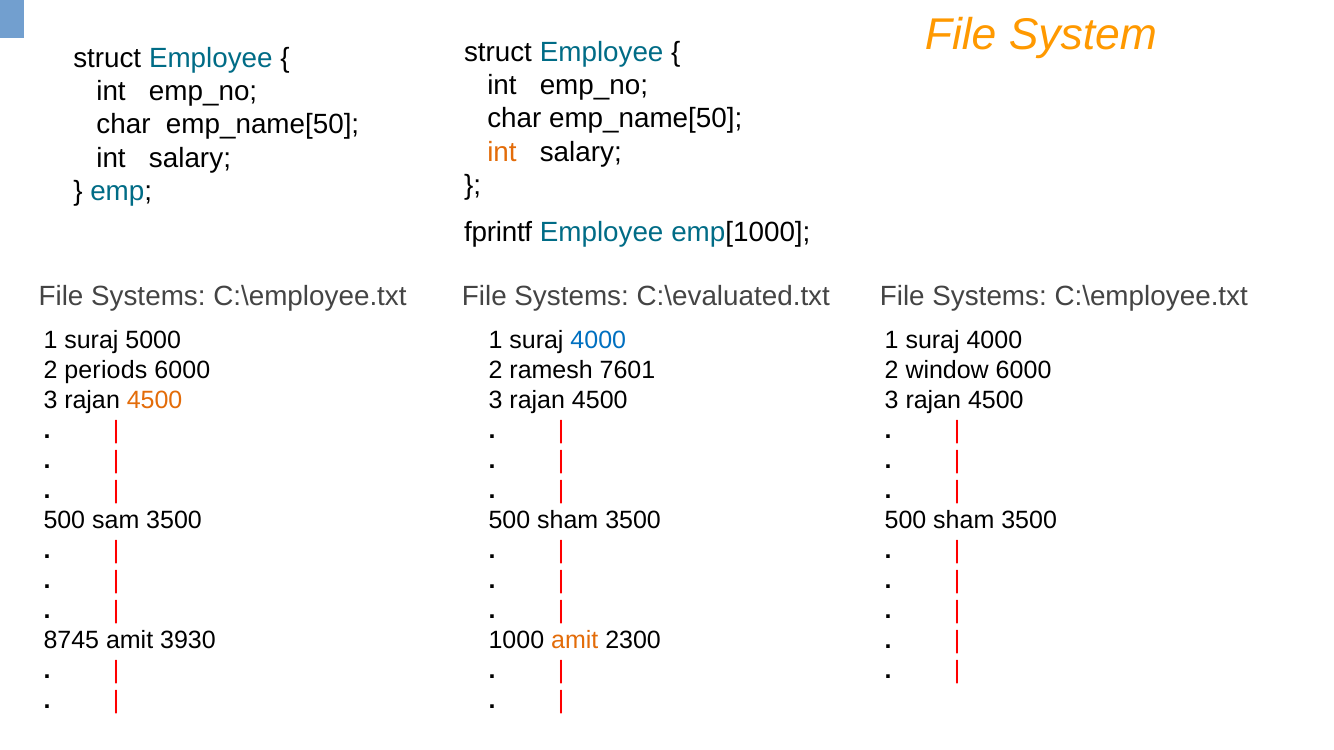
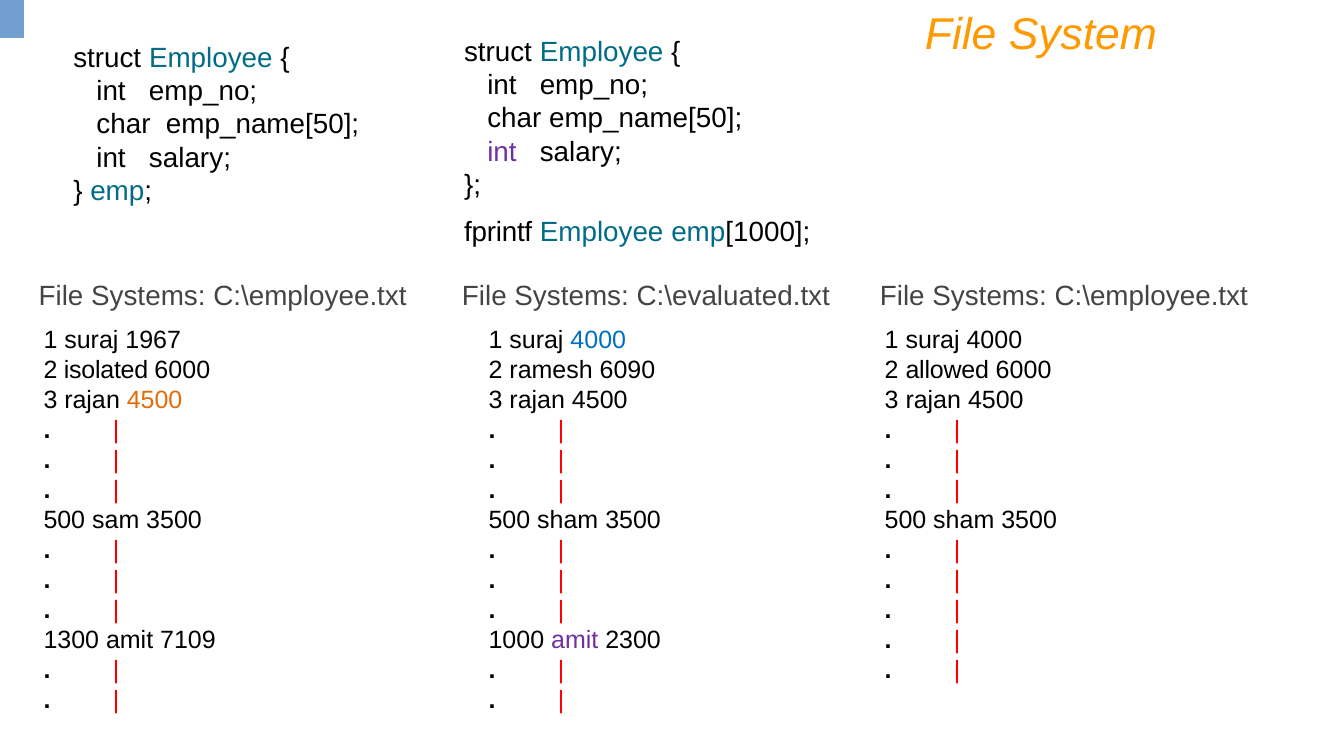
int colour: orange -> purple (502, 152)
5000: 5000 -> 1967 (153, 340)
periods: periods -> isolated (106, 370)
7601: 7601 -> 6090 (627, 370)
window: window -> allowed (947, 370)
8745: 8745 -> 1300 (71, 640)
3930: 3930 -> 7109 (188, 640)
amit colour: orange -> purple (575, 640)
